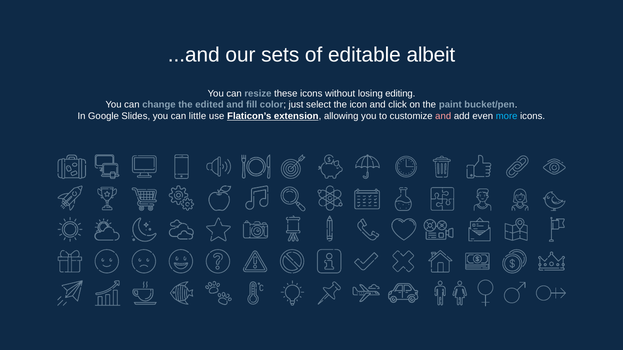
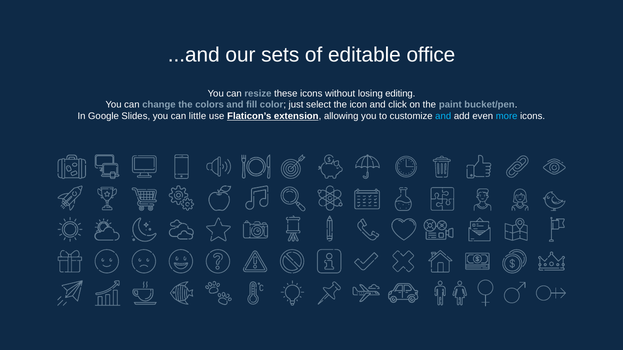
albeit: albeit -> office (431, 55)
edited: edited -> colors (210, 105)
and colour: pink -> light blue (443, 116)
